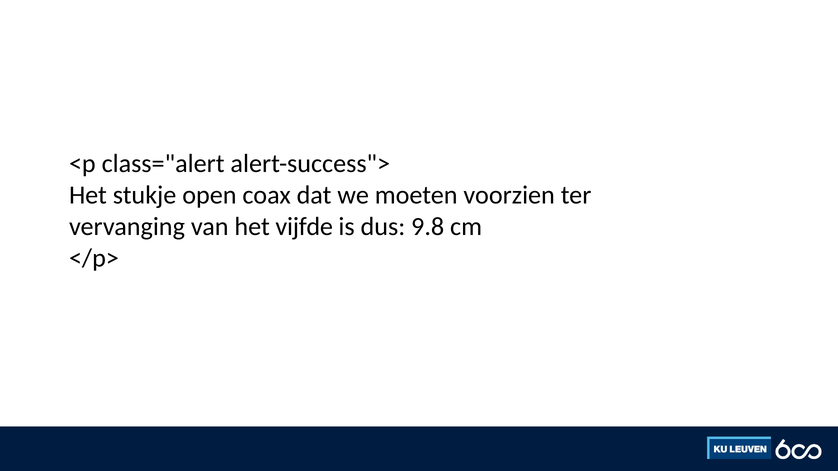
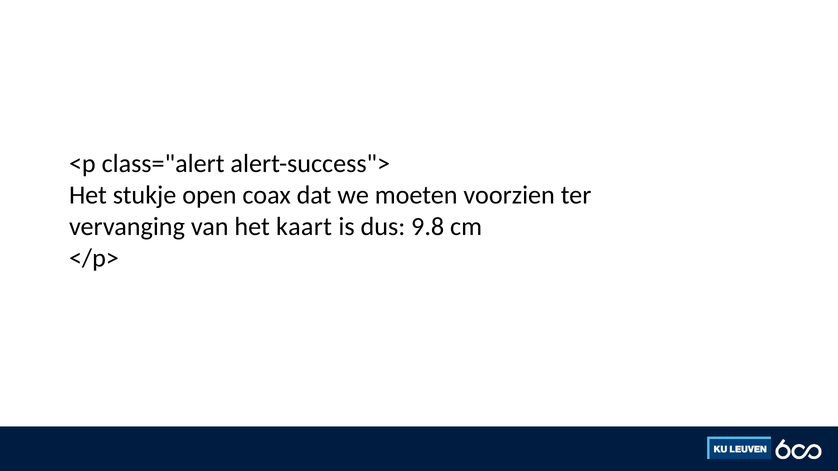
vijfde: vijfde -> kaart (304, 227)
